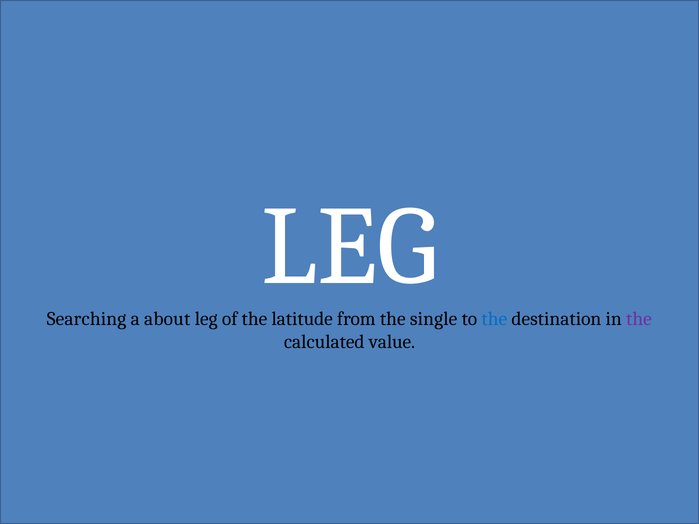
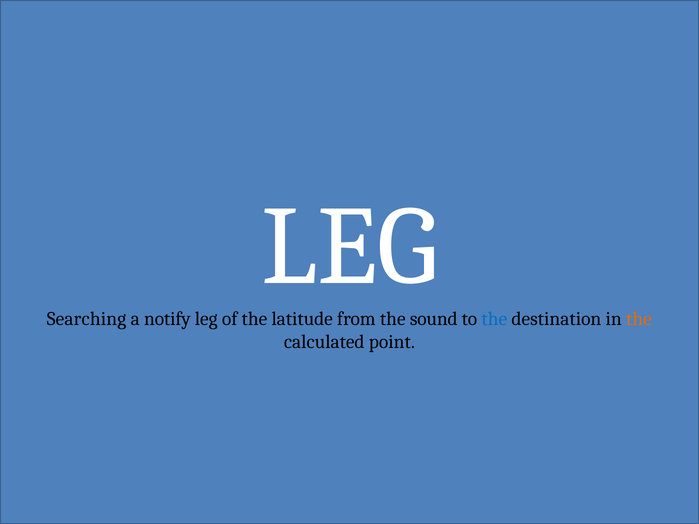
about: about -> notify (167, 319)
single: single -> sound (434, 319)
the colour: purple -> orange (639, 319)
value: value -> point (392, 342)
